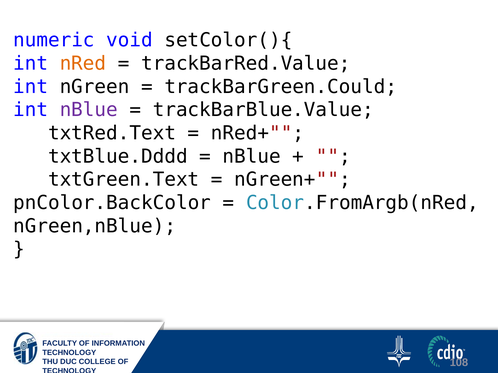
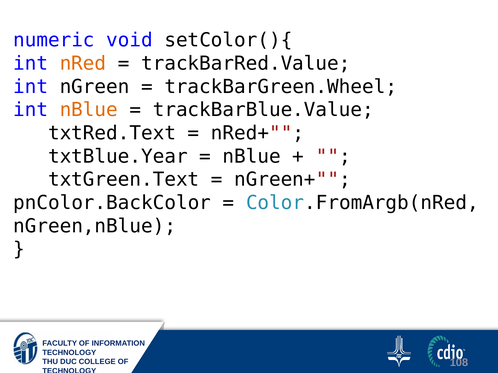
trackBarGreen.Could: trackBarGreen.Could -> trackBarGreen.Wheel (281, 87)
nBlue colour: purple -> orange (89, 110)
txtBlue.Dddd: txtBlue.Dddd -> txtBlue.Year (118, 157)
